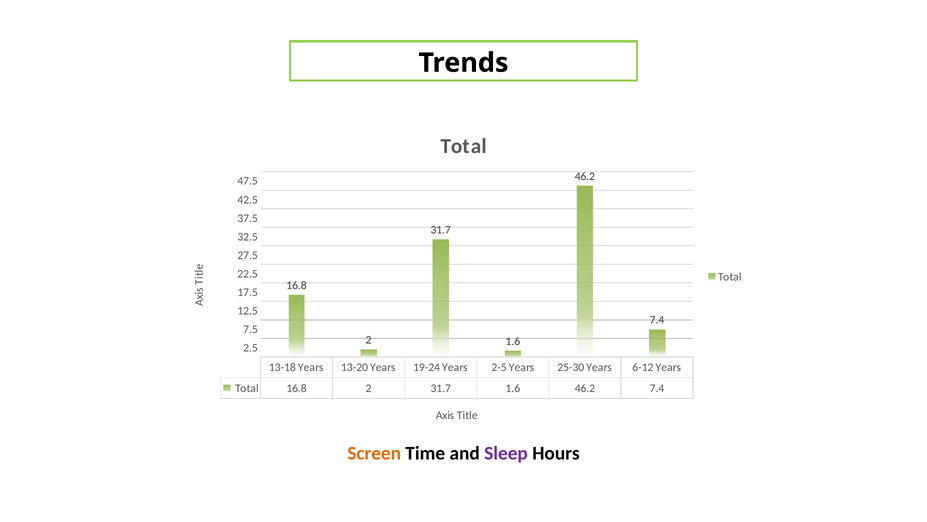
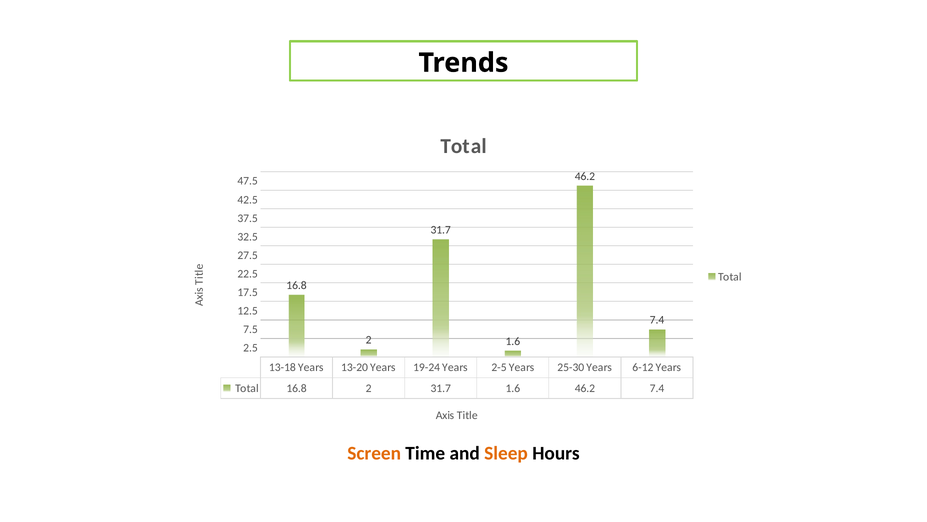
Sleep colour: purple -> orange (506, 453)
